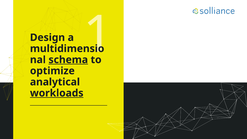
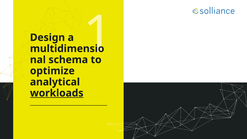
schema underline: present -> none (68, 60)
